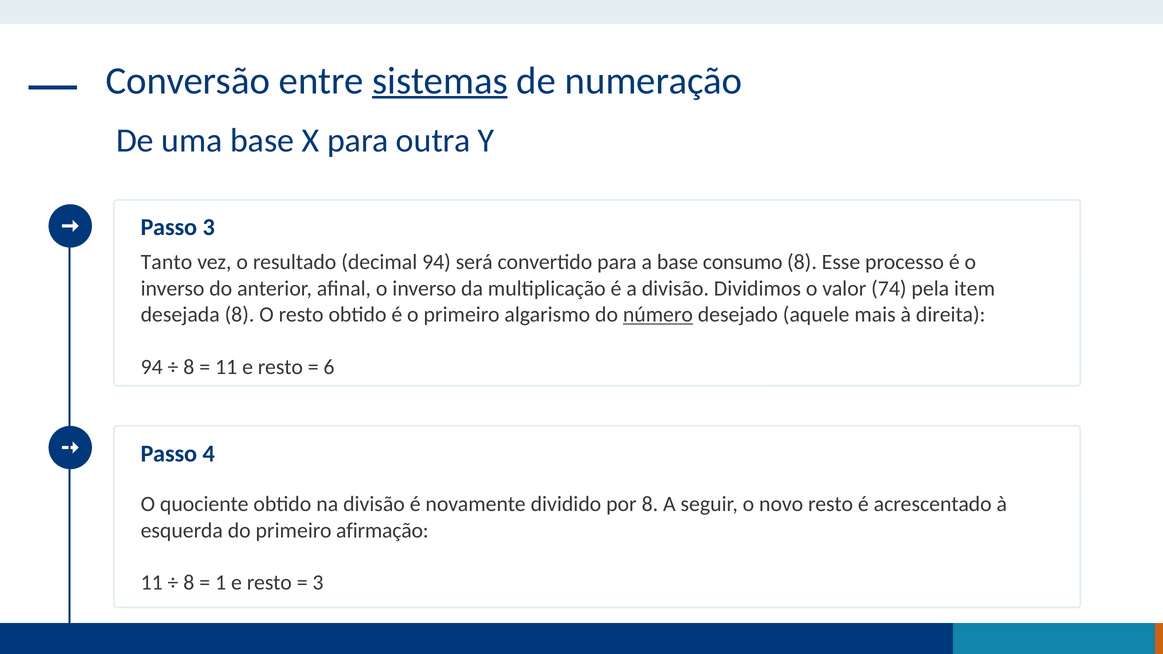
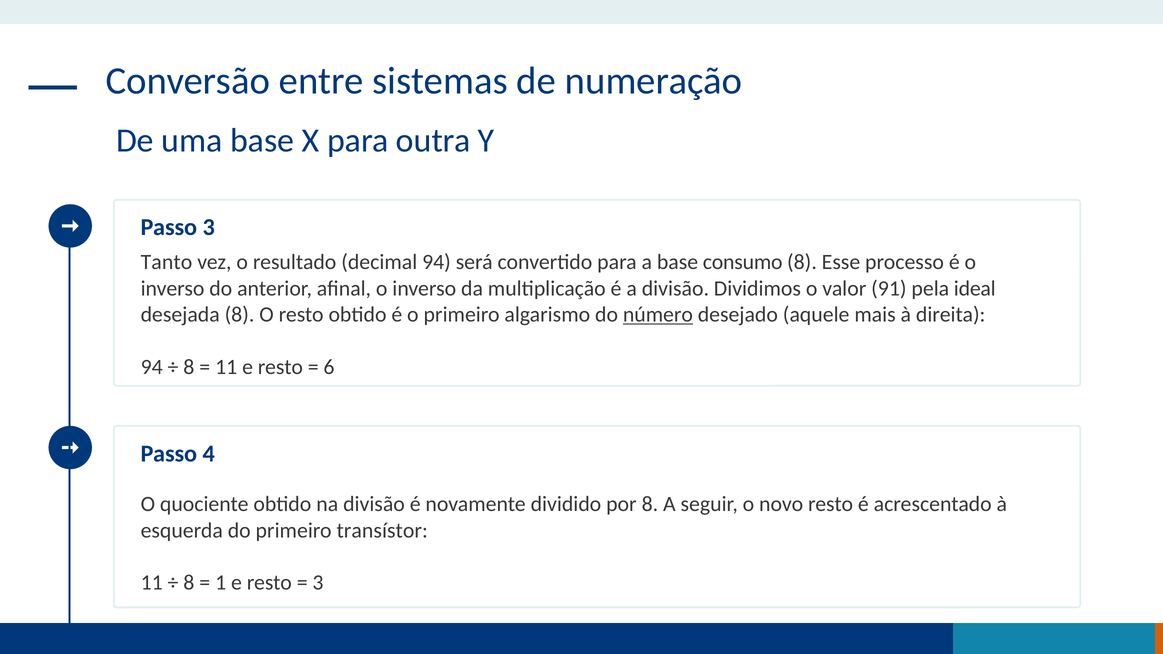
sistemas underline: present -> none (440, 81)
74: 74 -> 91 (889, 289)
item: item -> ideal (975, 289)
afirmação: afirmação -> transístor (382, 530)
